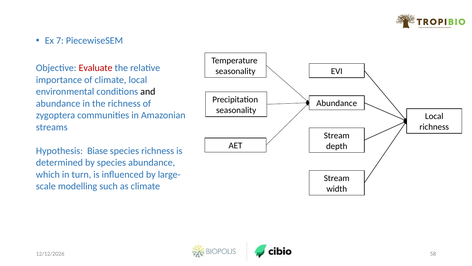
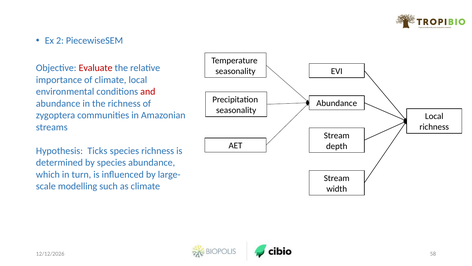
7: 7 -> 2 (60, 40)
and colour: black -> red (148, 92)
Biase: Biase -> Ticks (97, 151)
